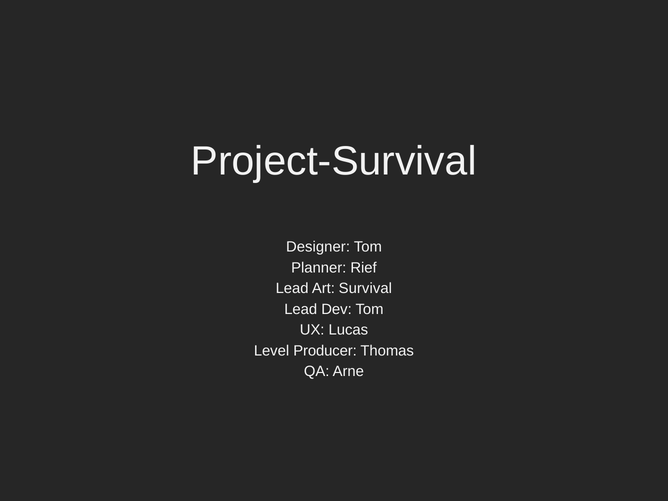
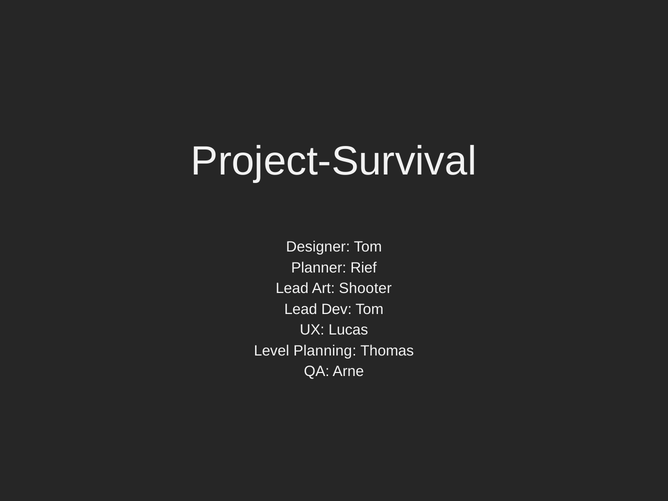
Survival: Survival -> Shooter (365, 289)
Producer: Producer -> Planning (325, 351)
